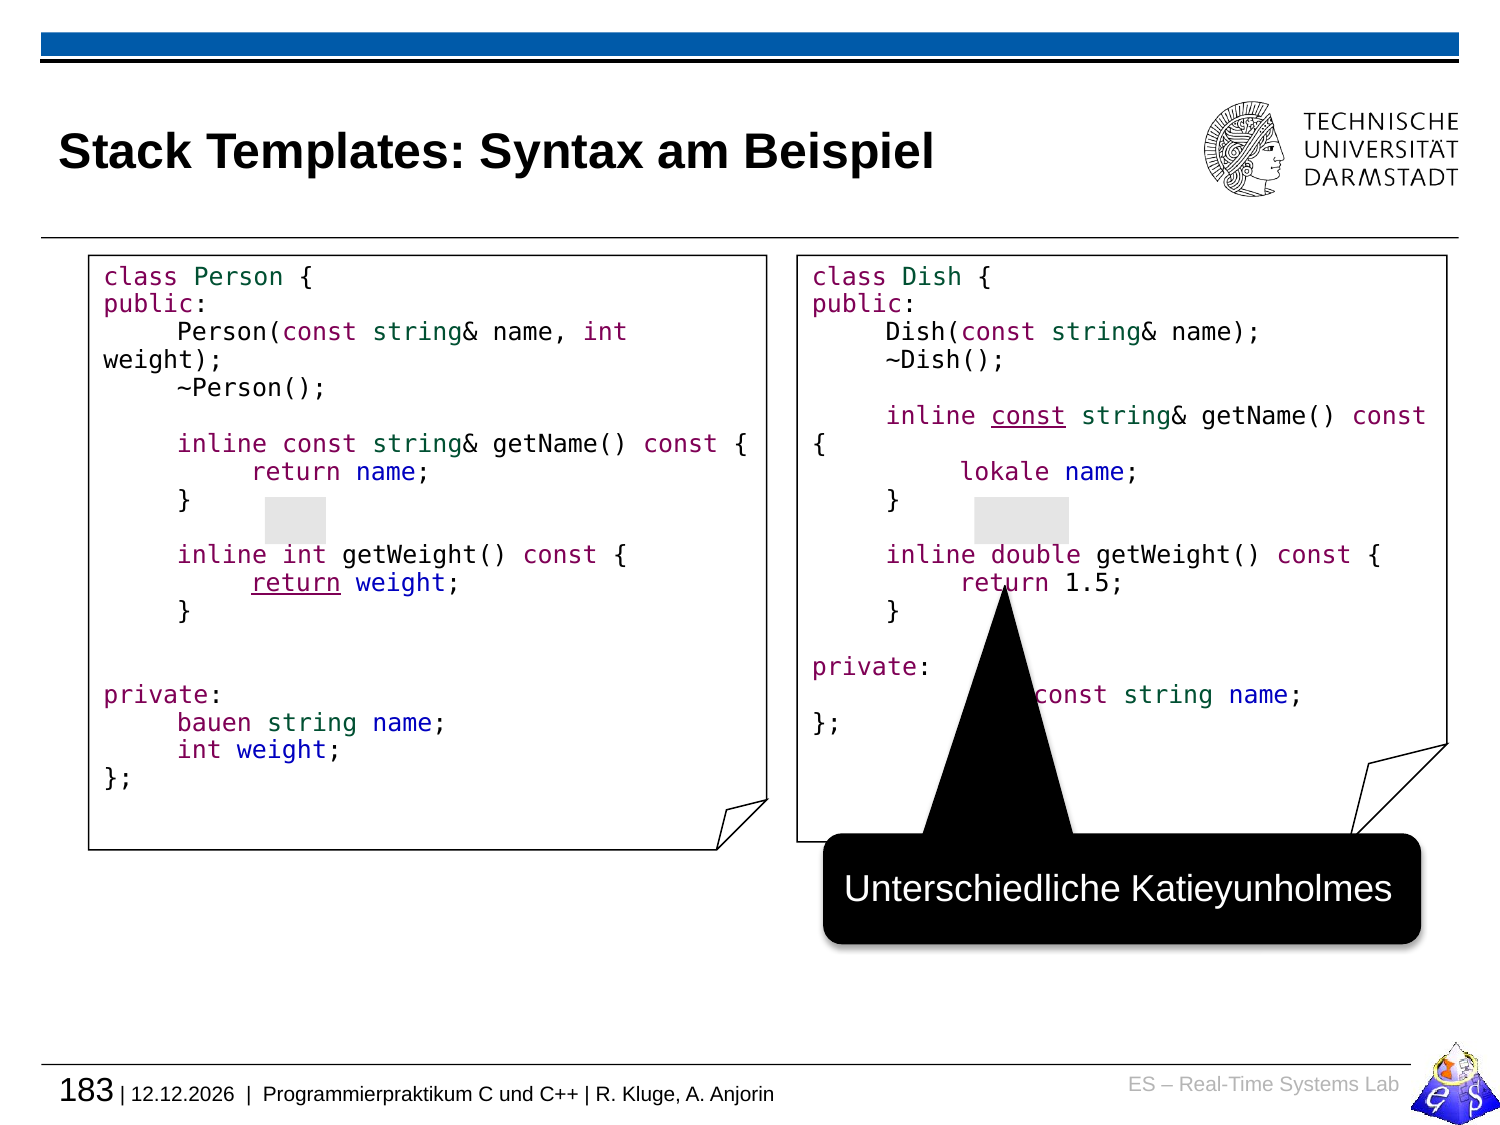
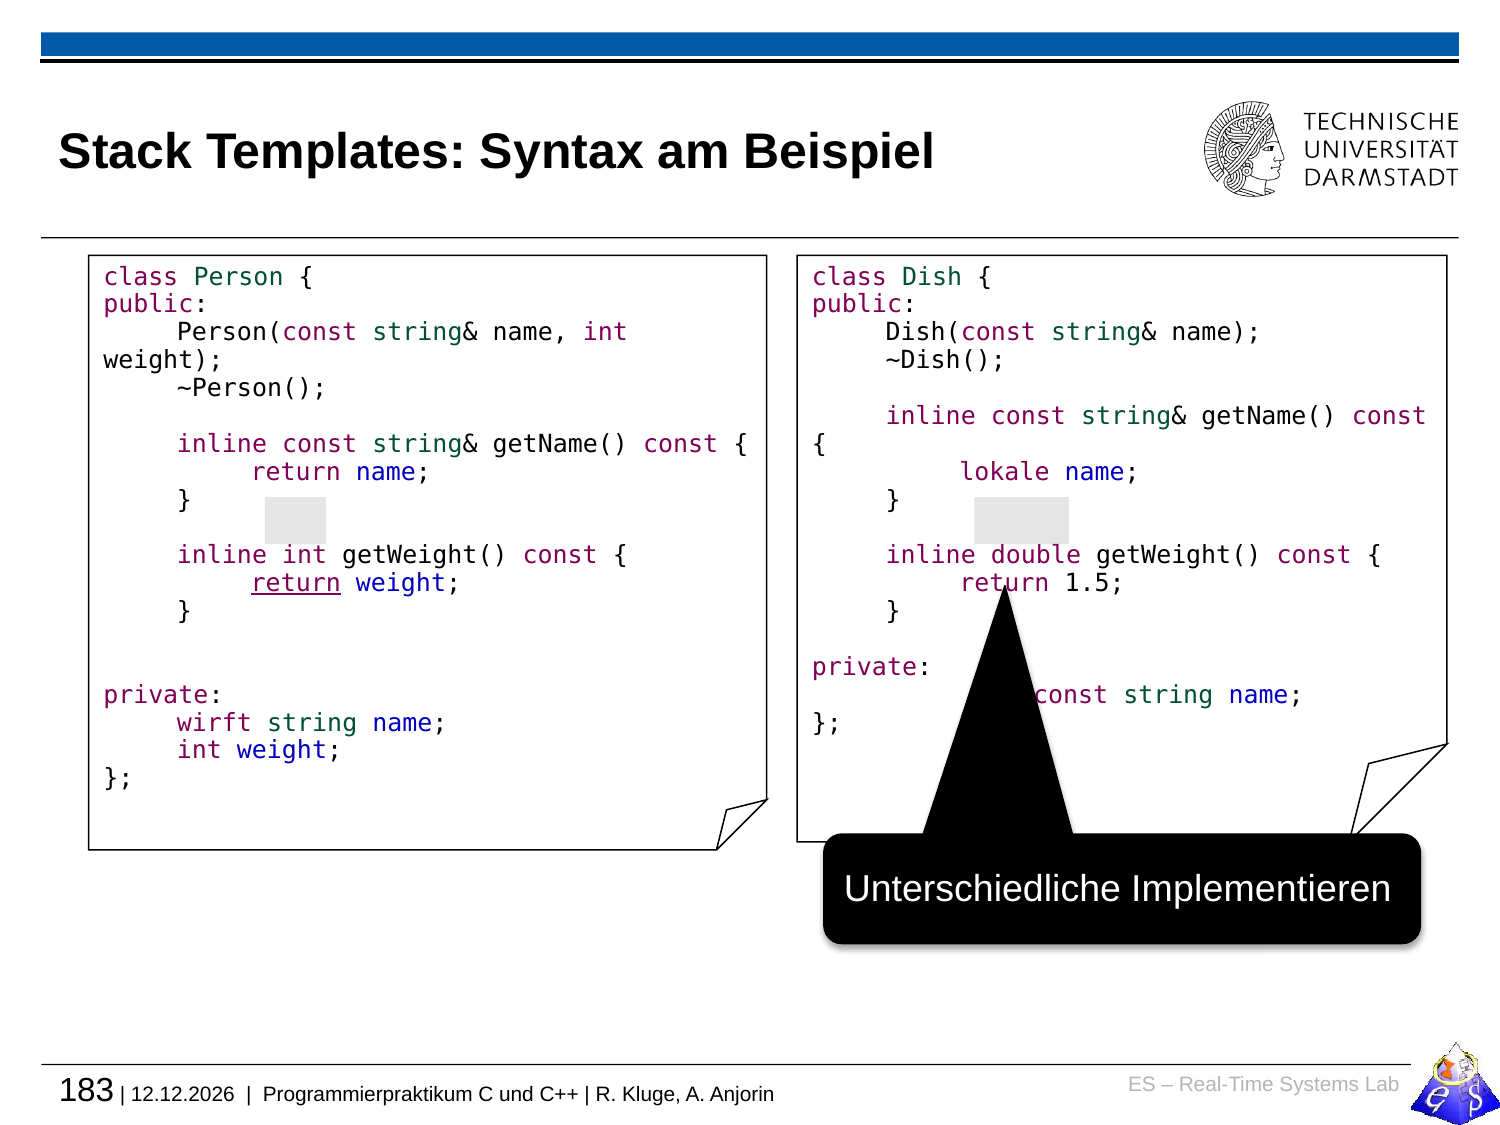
const underline: present -> none (1028, 416)
bauen: bauen -> wirft (215, 723)
Katieyunholmes: Katieyunholmes -> Implementieren (1261, 889)
